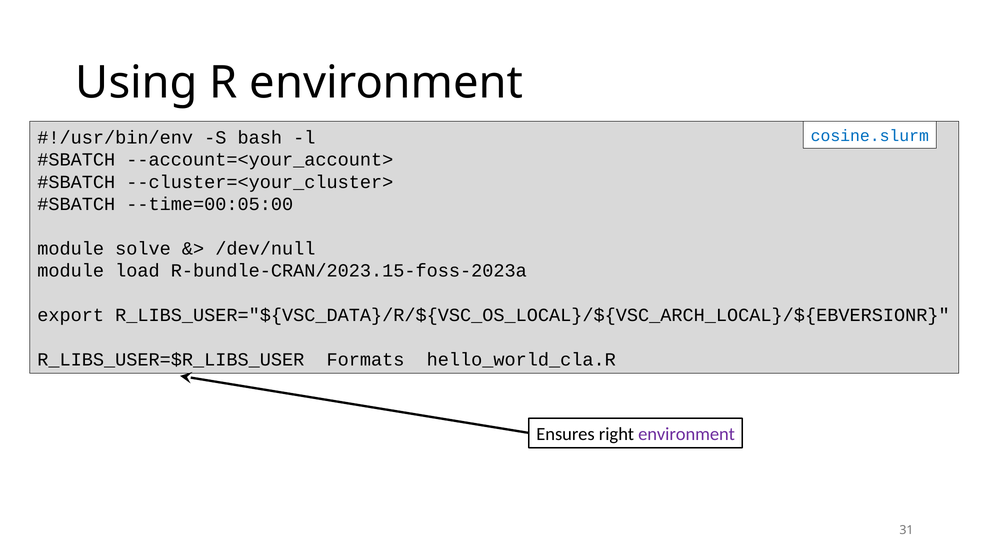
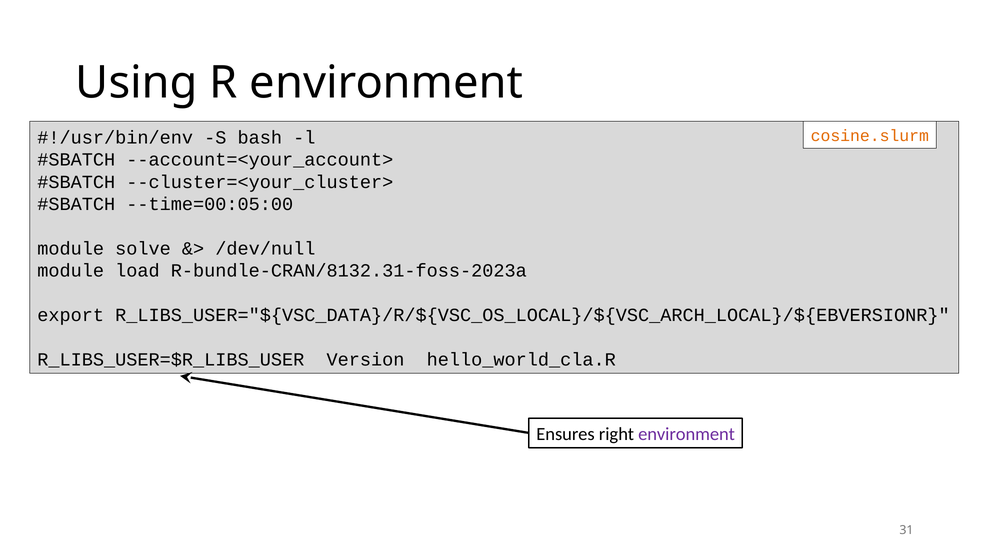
cosine.slurm colour: blue -> orange (870, 136)
R-bundle-CRAN/2023.15-foss-2023a: R-bundle-CRAN/2023.15-foss-2023a -> R-bundle-CRAN/8132.31-foss-2023a (349, 271)
Formats: Formats -> Version (366, 360)
